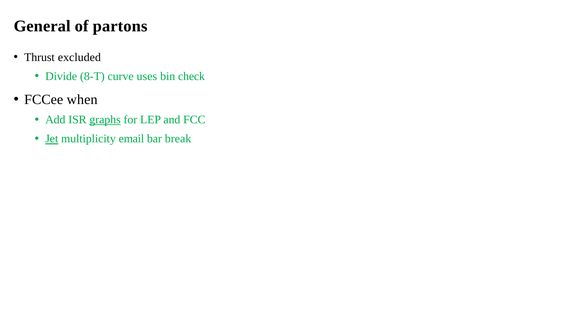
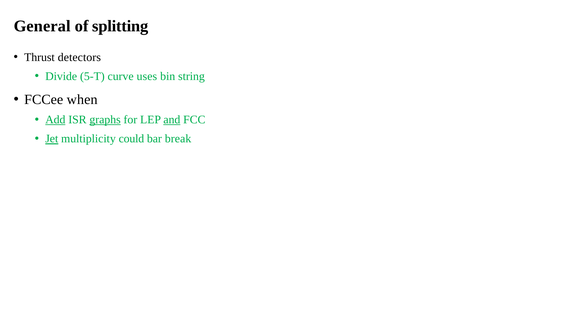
partons: partons -> splitting (120, 26)
excluded: excluded -> detectors (79, 57)
8-T: 8-T -> 5-T (92, 76)
check: check -> string (191, 76)
Add underline: none -> present (55, 120)
and underline: none -> present (172, 120)
email: email -> could (131, 139)
